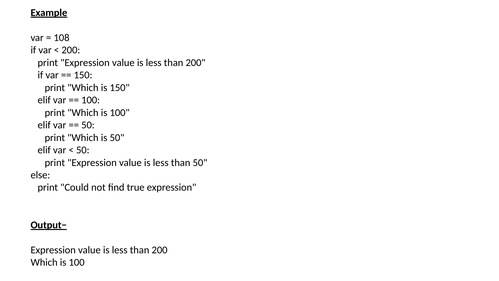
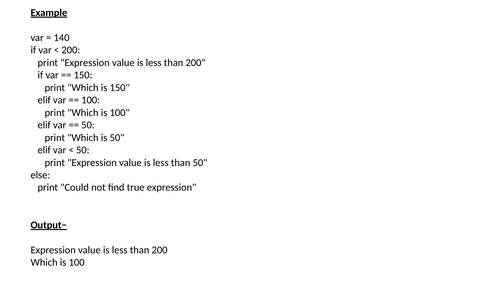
108: 108 -> 140 (62, 38)
